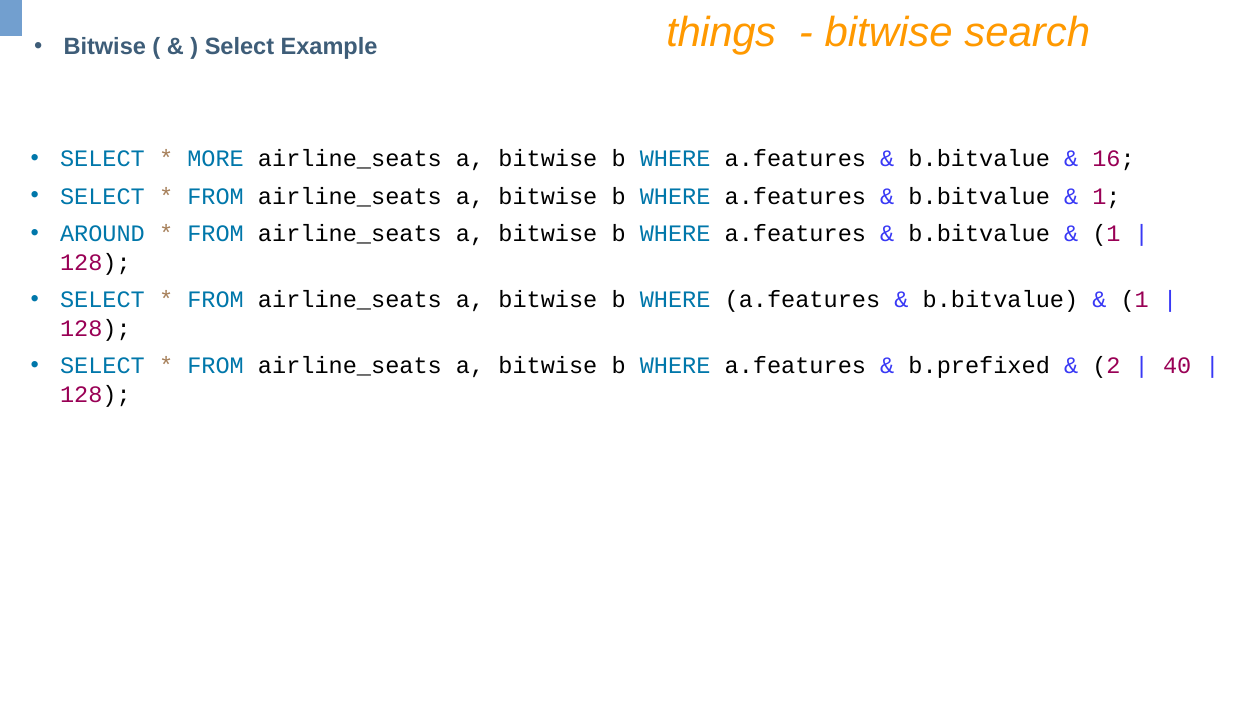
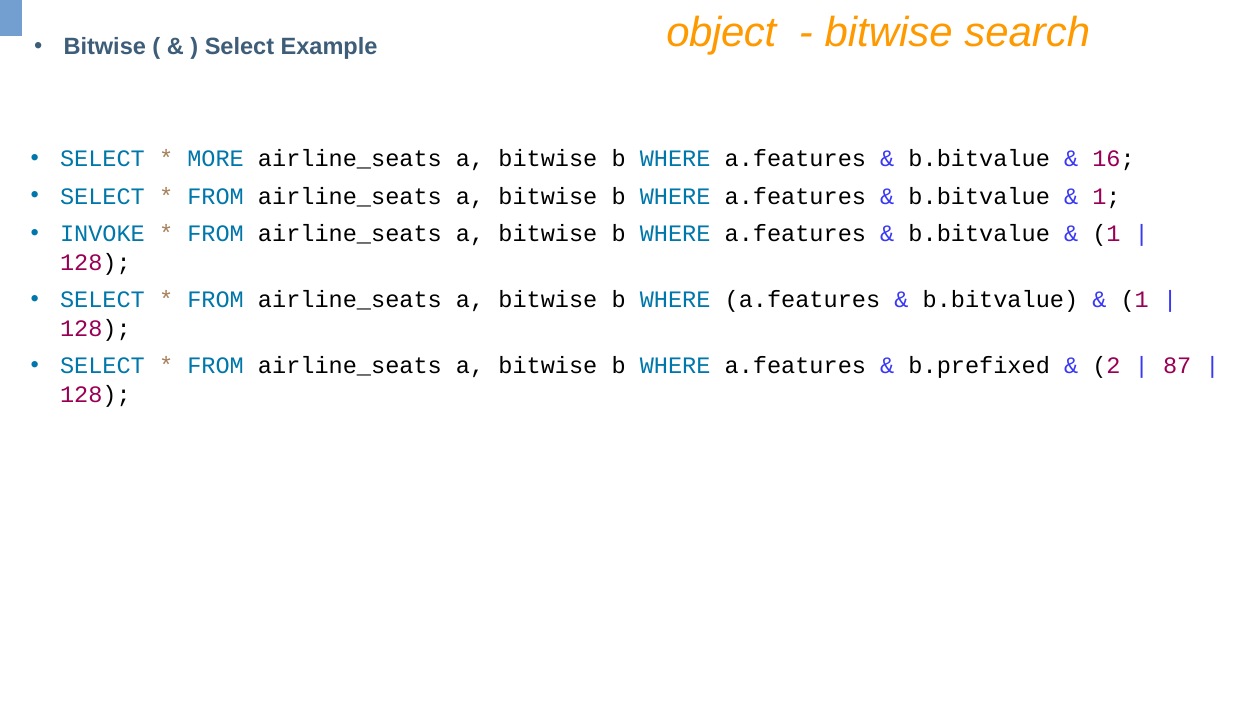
things: things -> object (721, 33)
AROUND: AROUND -> INVOKE (102, 234)
40: 40 -> 87 (1177, 366)
